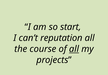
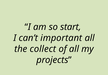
reputation: reputation -> important (61, 38)
course: course -> collect (43, 49)
all underline: present -> none (74, 49)
